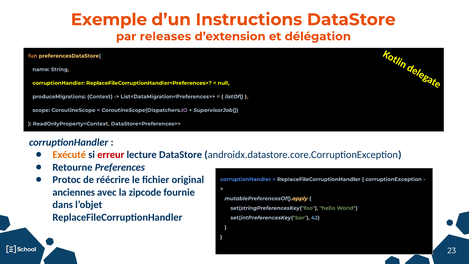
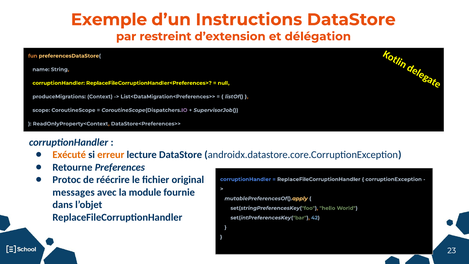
releases: releases -> restreint (165, 36)
erreur colour: red -> orange (111, 155)
anciennes: anciennes -> messages (74, 192)
zipcode: zipcode -> module (145, 192)
